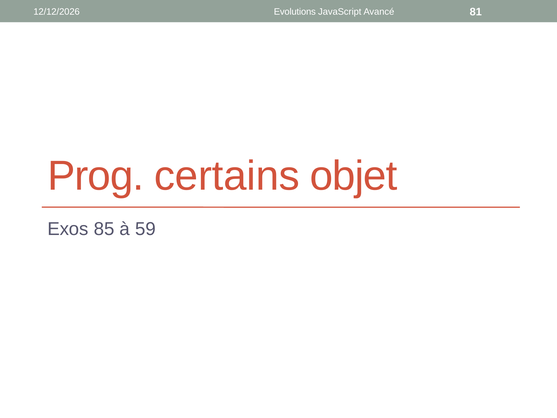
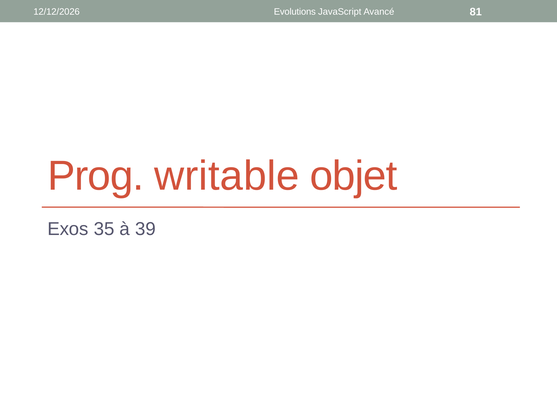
certains: certains -> writable (227, 176)
85: 85 -> 35 (104, 229)
59: 59 -> 39 (145, 229)
